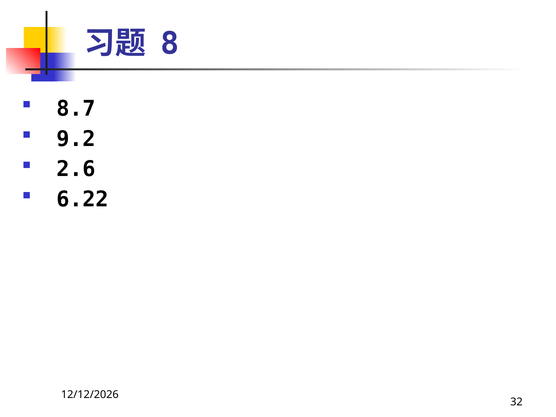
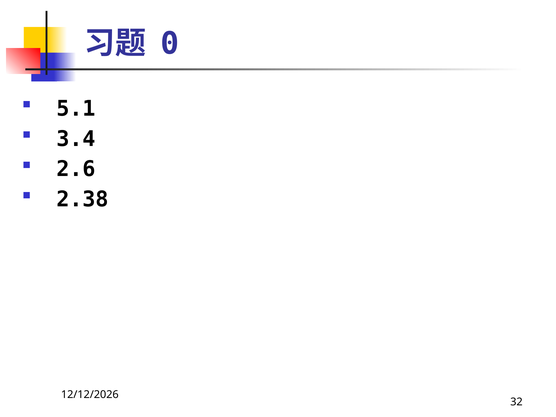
8: 8 -> 0 (170, 44)
8.7: 8.7 -> 5.1 (76, 109)
9.2: 9.2 -> 3.4 (76, 139)
6.22: 6.22 -> 2.38 (83, 199)
